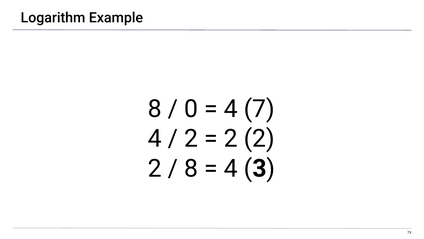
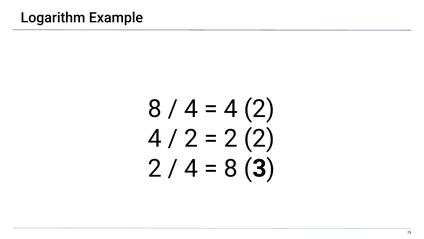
0: 0 -> 4 (191, 109)
4 7: 7 -> 2 (259, 109)
8: 8 -> 4 (191, 168)
4: 4 -> 8 (231, 168)
